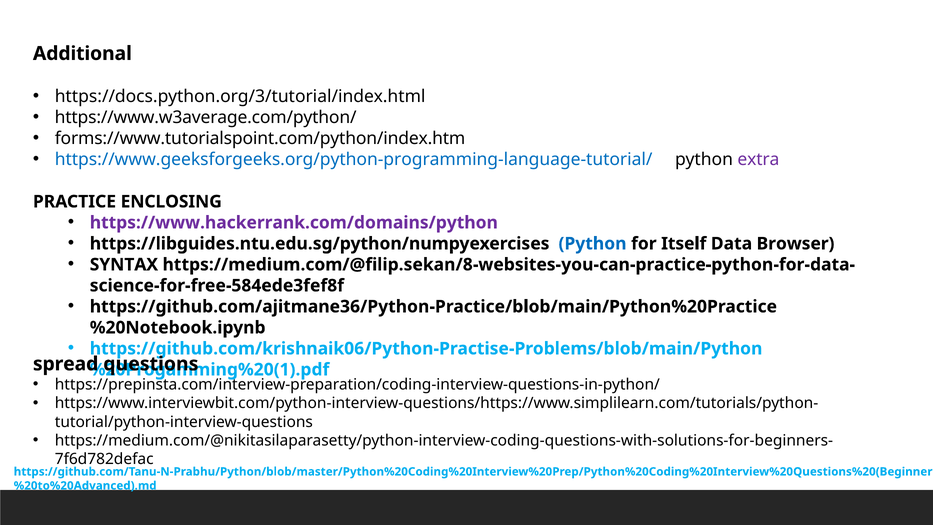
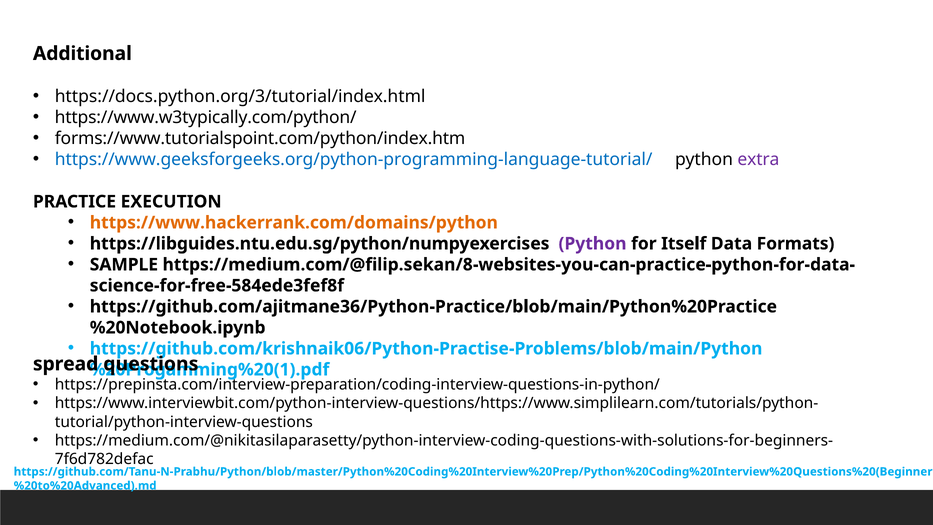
https://www.w3average.com/python/: https://www.w3average.com/python/ -> https://www.w3typically.com/python/ (206, 118)
ENCLOSING: ENCLOSING -> EXECUTION (171, 202)
https://www.hackerrank.com/domains/python colour: purple -> orange (294, 223)
Python colour: blue -> purple (592, 244)
Browser: Browser -> Formats (796, 244)
SYNTAX: SYNTAX -> SAMPLE (124, 265)
